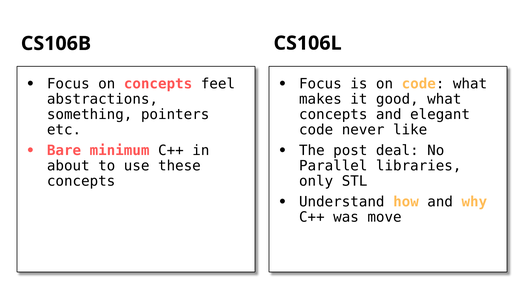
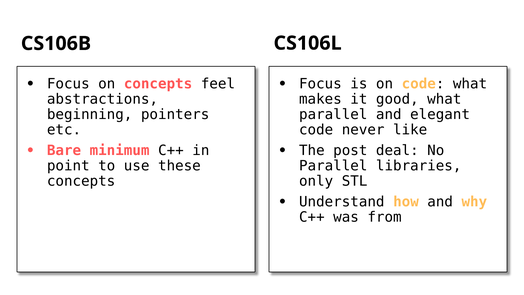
something: something -> beginning (90, 114)
concepts: concepts -> parallel (333, 114)
about: about -> point (68, 166)
move: move -> from (385, 217)
